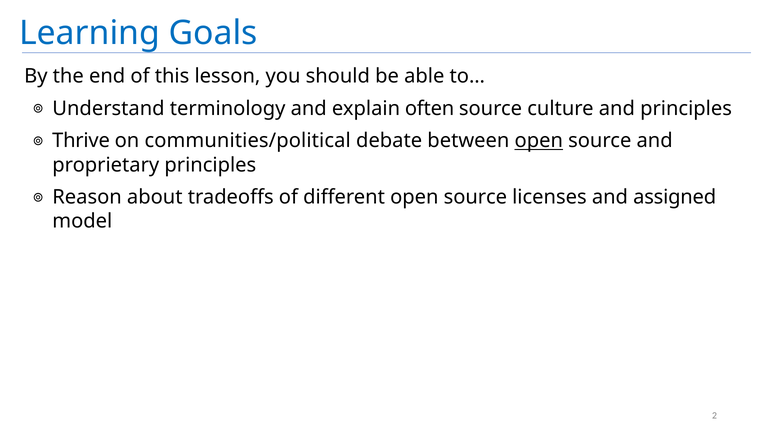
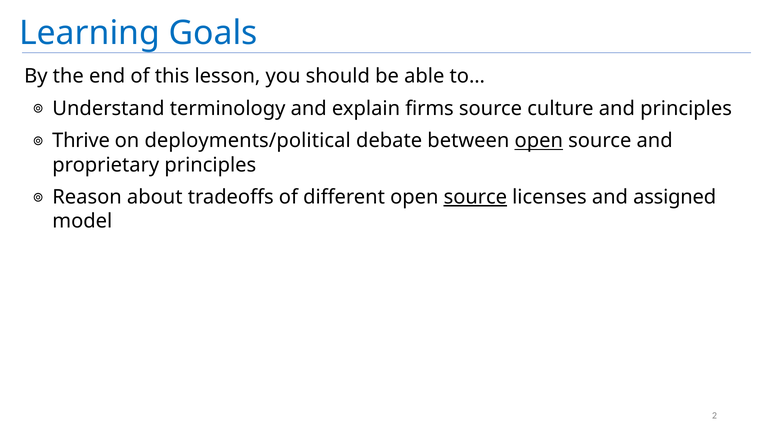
often: often -> firms (430, 108)
communities/political: communities/political -> deployments/political (248, 141)
source underline: none -> present (475, 197)
